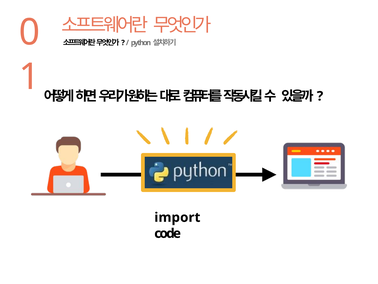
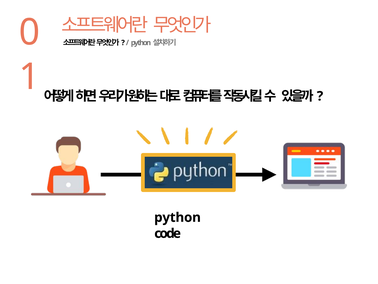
import: import -> python (177, 217)
